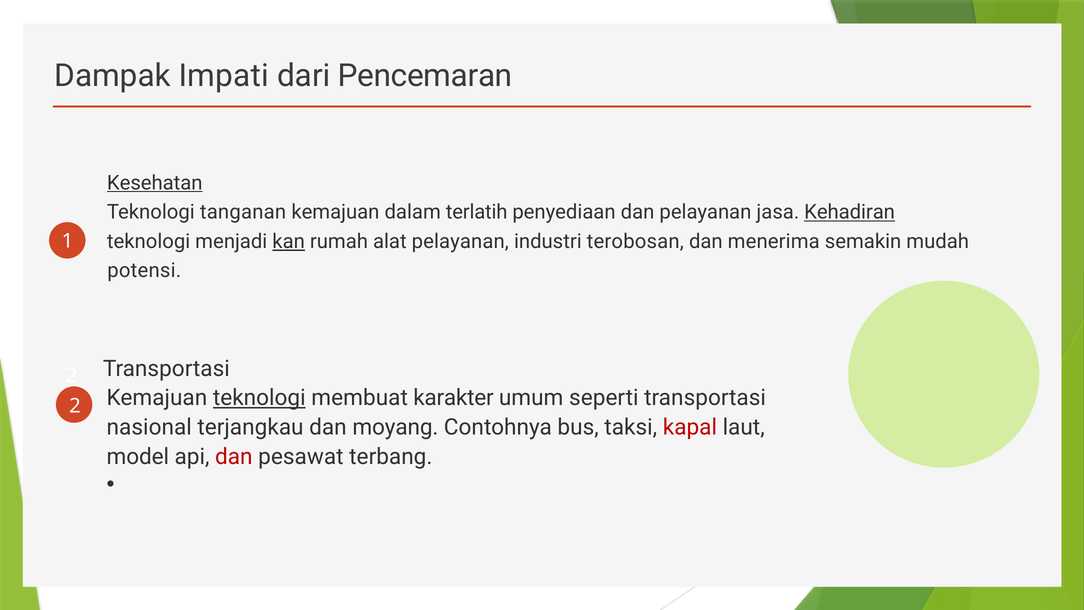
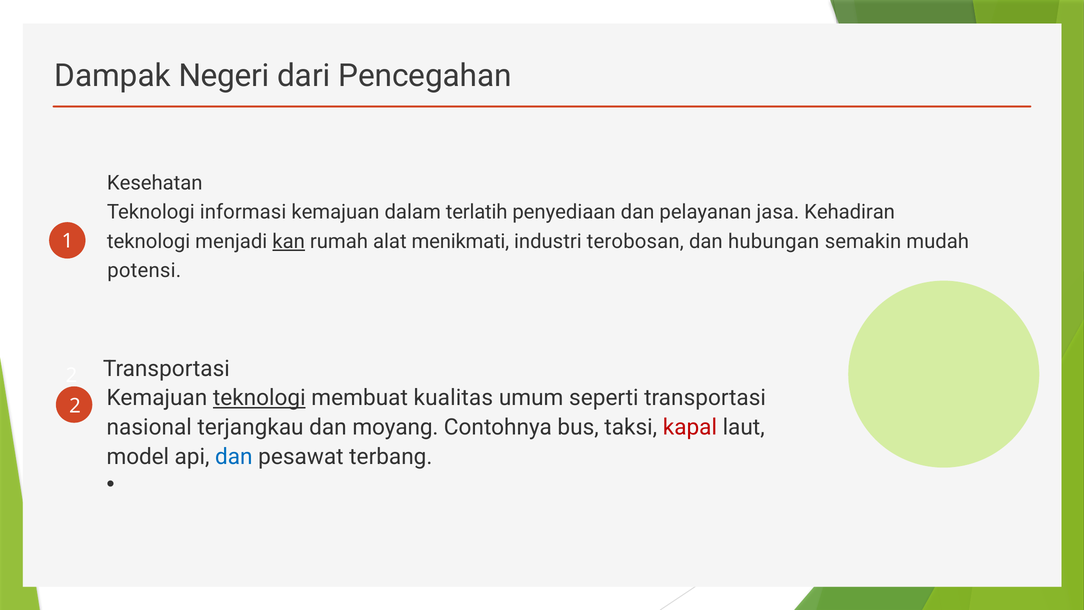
Impati: Impati -> Negeri (224, 76)
Pencemaran: Pencemaran -> Pencegahan (425, 76)
Kesehatan underline: present -> none (155, 183)
tanganan: tanganan -> informasi (243, 212)
Kehadiran underline: present -> none (850, 212)
alat pelayanan: pelayanan -> menikmati (460, 241)
menerima: menerima -> hubungan (774, 241)
karakter: karakter -> kualitas (453, 398)
dan colour: red -> blue (234, 456)
